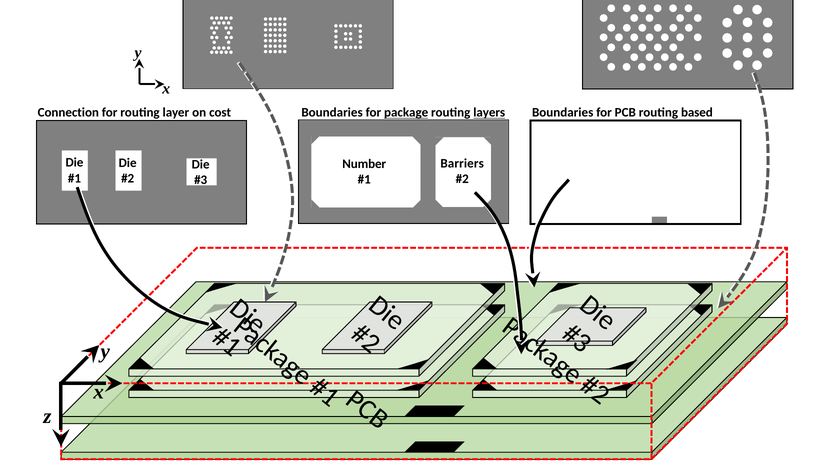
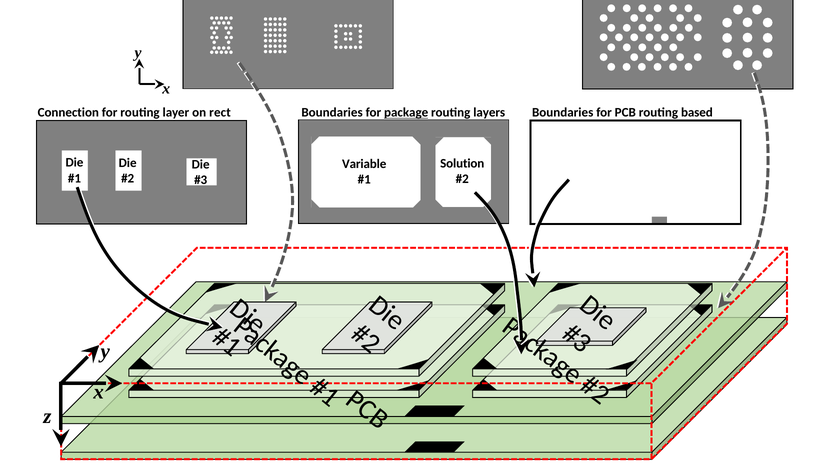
cost: cost -> rect (220, 113)
layers underline: present -> none (489, 113)
Barriers: Barriers -> Solution (462, 164)
Number: Number -> Variable (364, 164)
